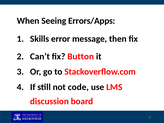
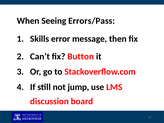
Errors/Apps: Errors/Apps -> Errors/Pass (92, 21)
code: code -> jump (78, 87)
